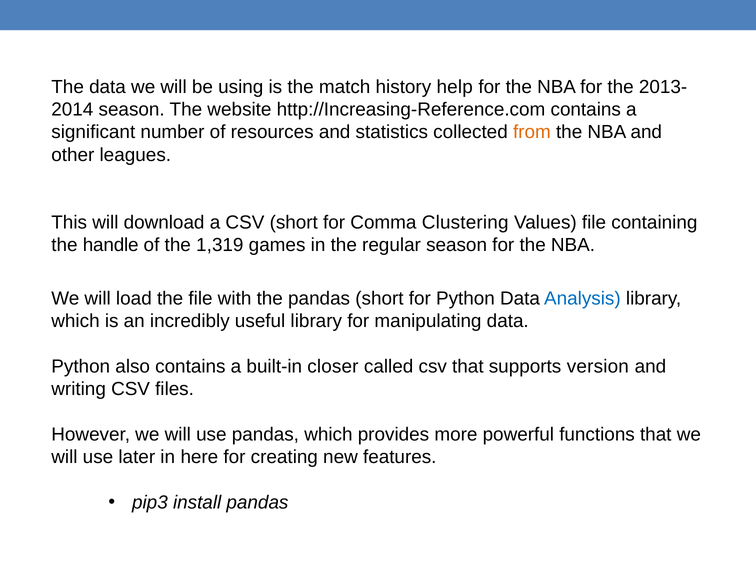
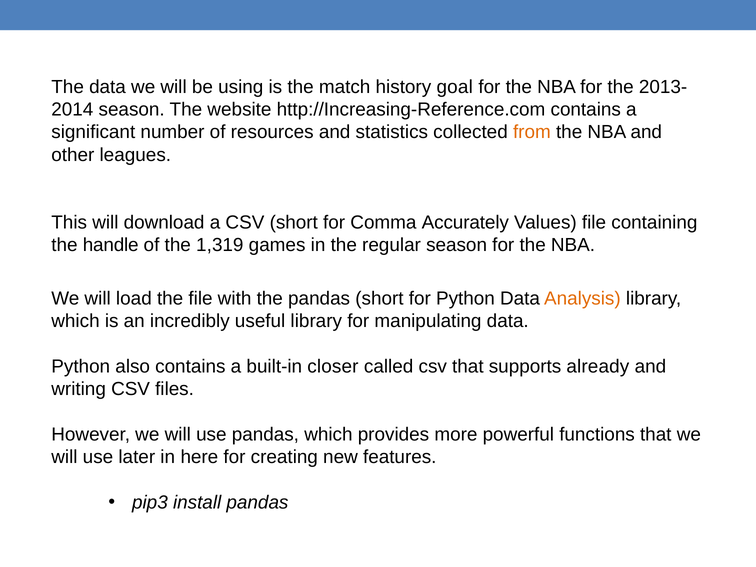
help: help -> goal (455, 87)
Clustering: Clustering -> Accurately (465, 222)
Analysis colour: blue -> orange (582, 298)
version: version -> already (598, 366)
